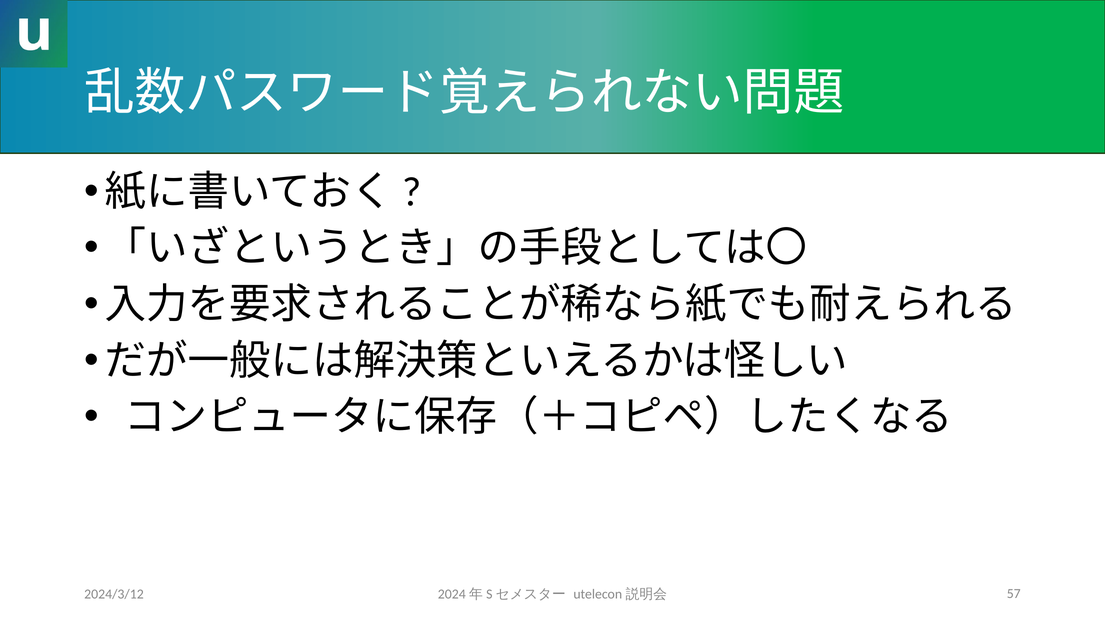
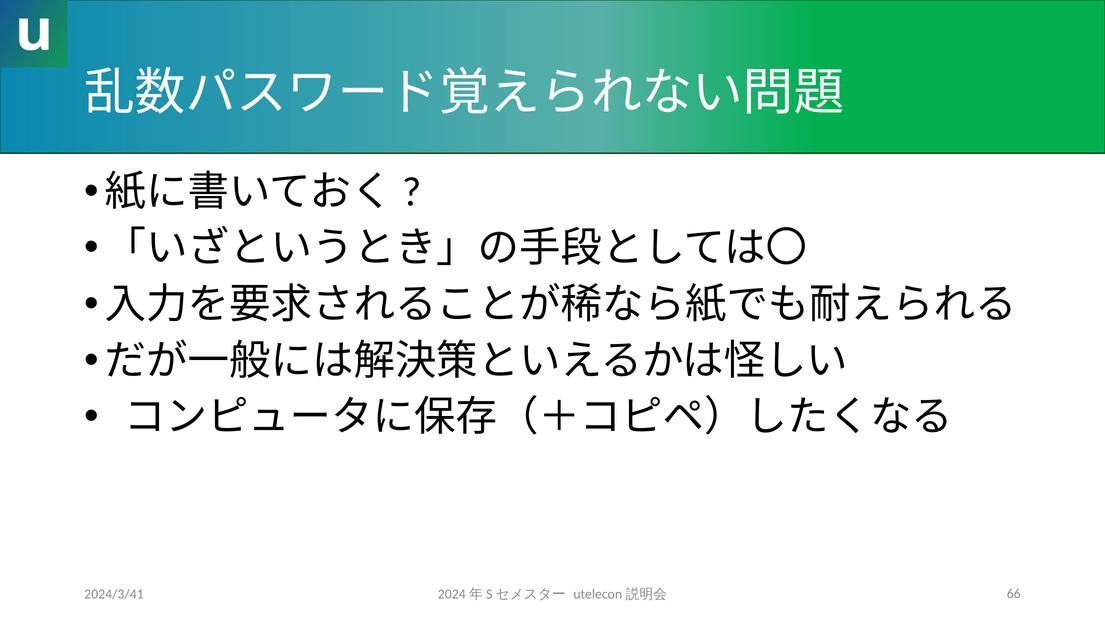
2024/3/12: 2024/3/12 -> 2024/3/41 (114, 594)
57: 57 -> 66 (1014, 593)
